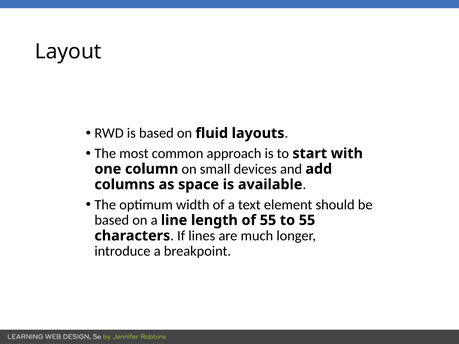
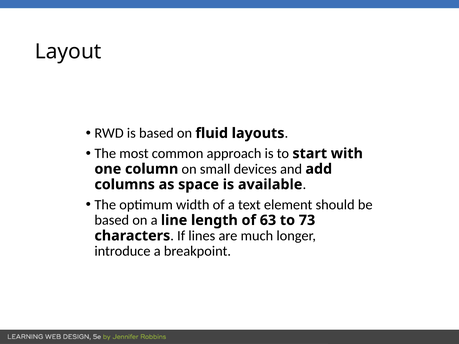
of 55: 55 -> 63 (268, 220)
to 55: 55 -> 73 (307, 220)
